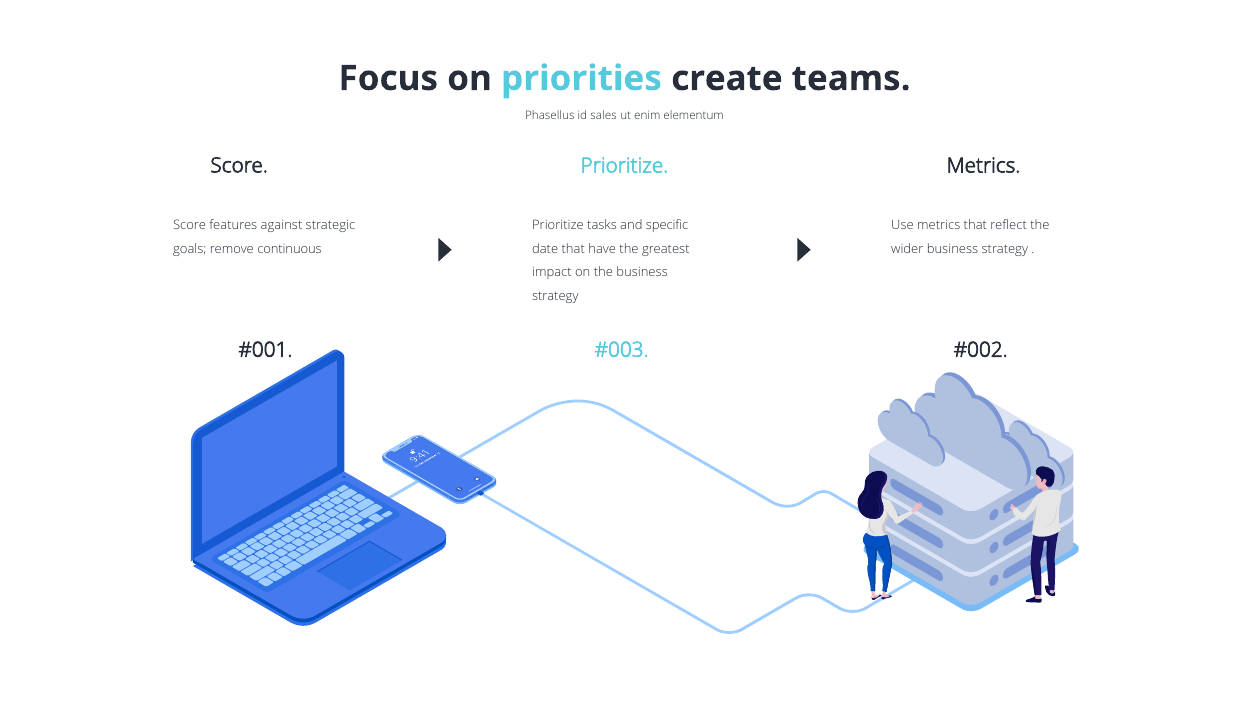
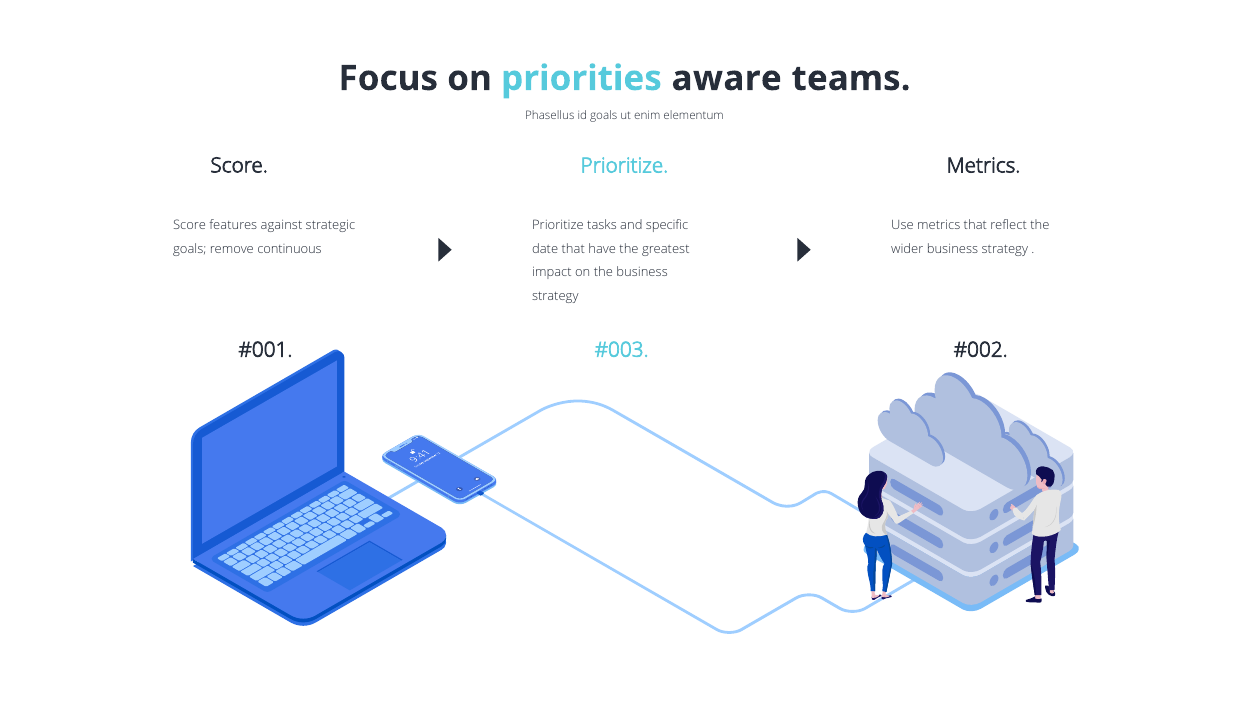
create: create -> aware (727, 78)
id sales: sales -> goals (604, 116)
